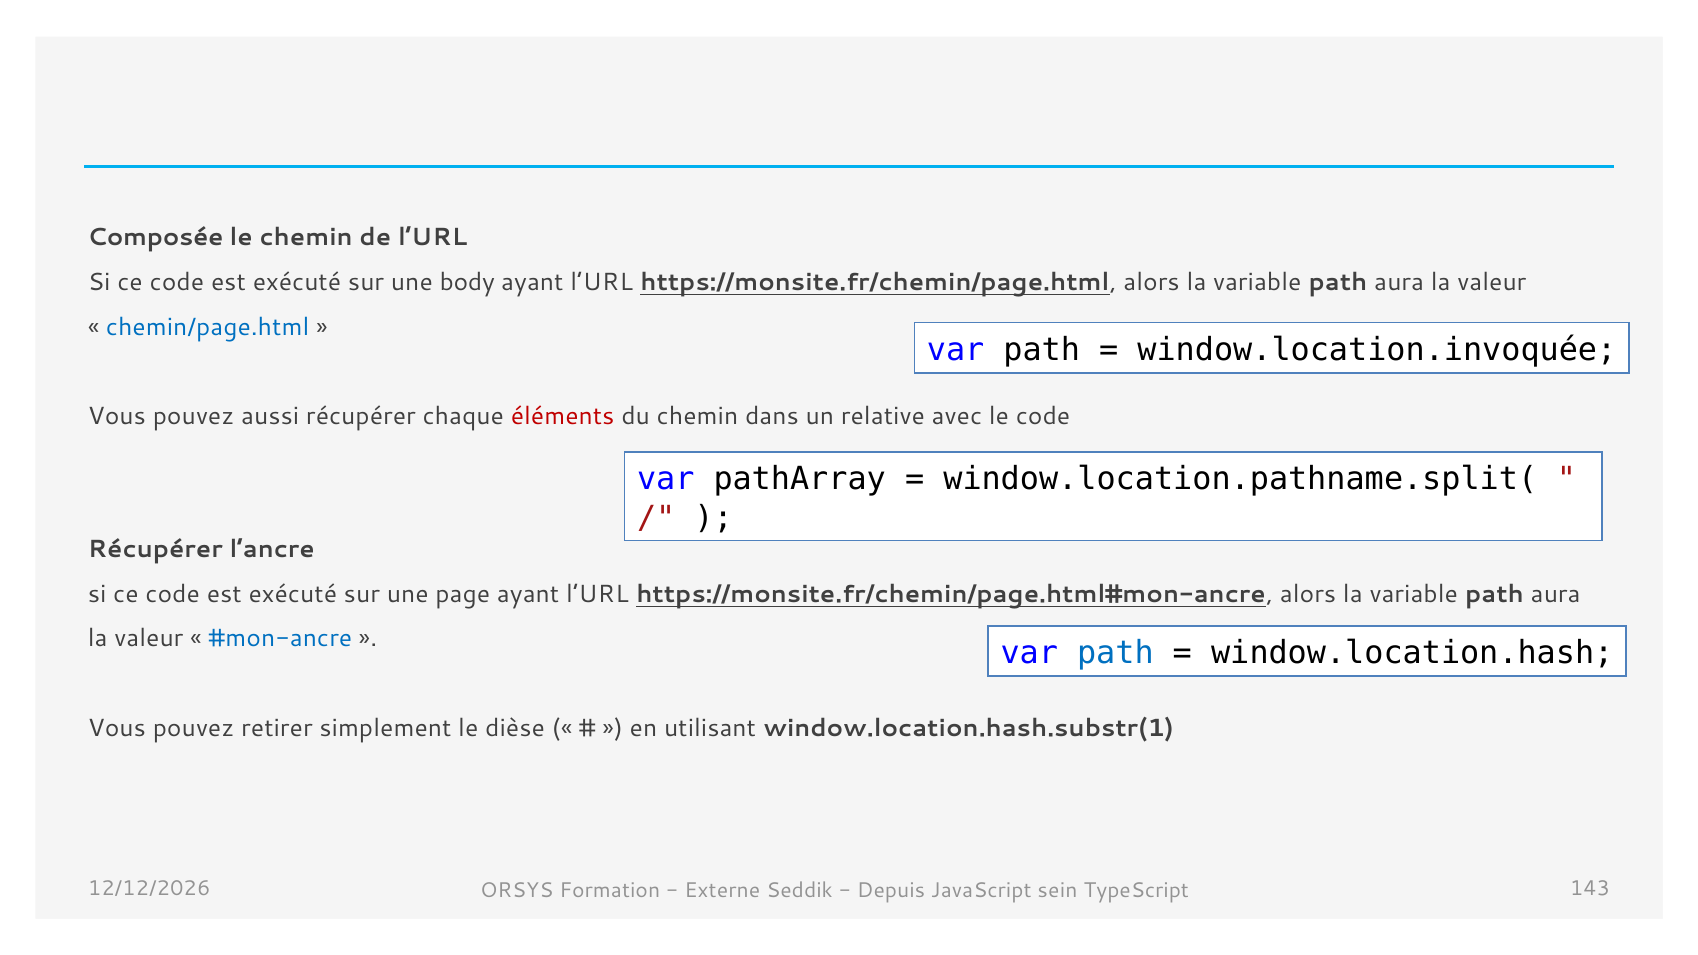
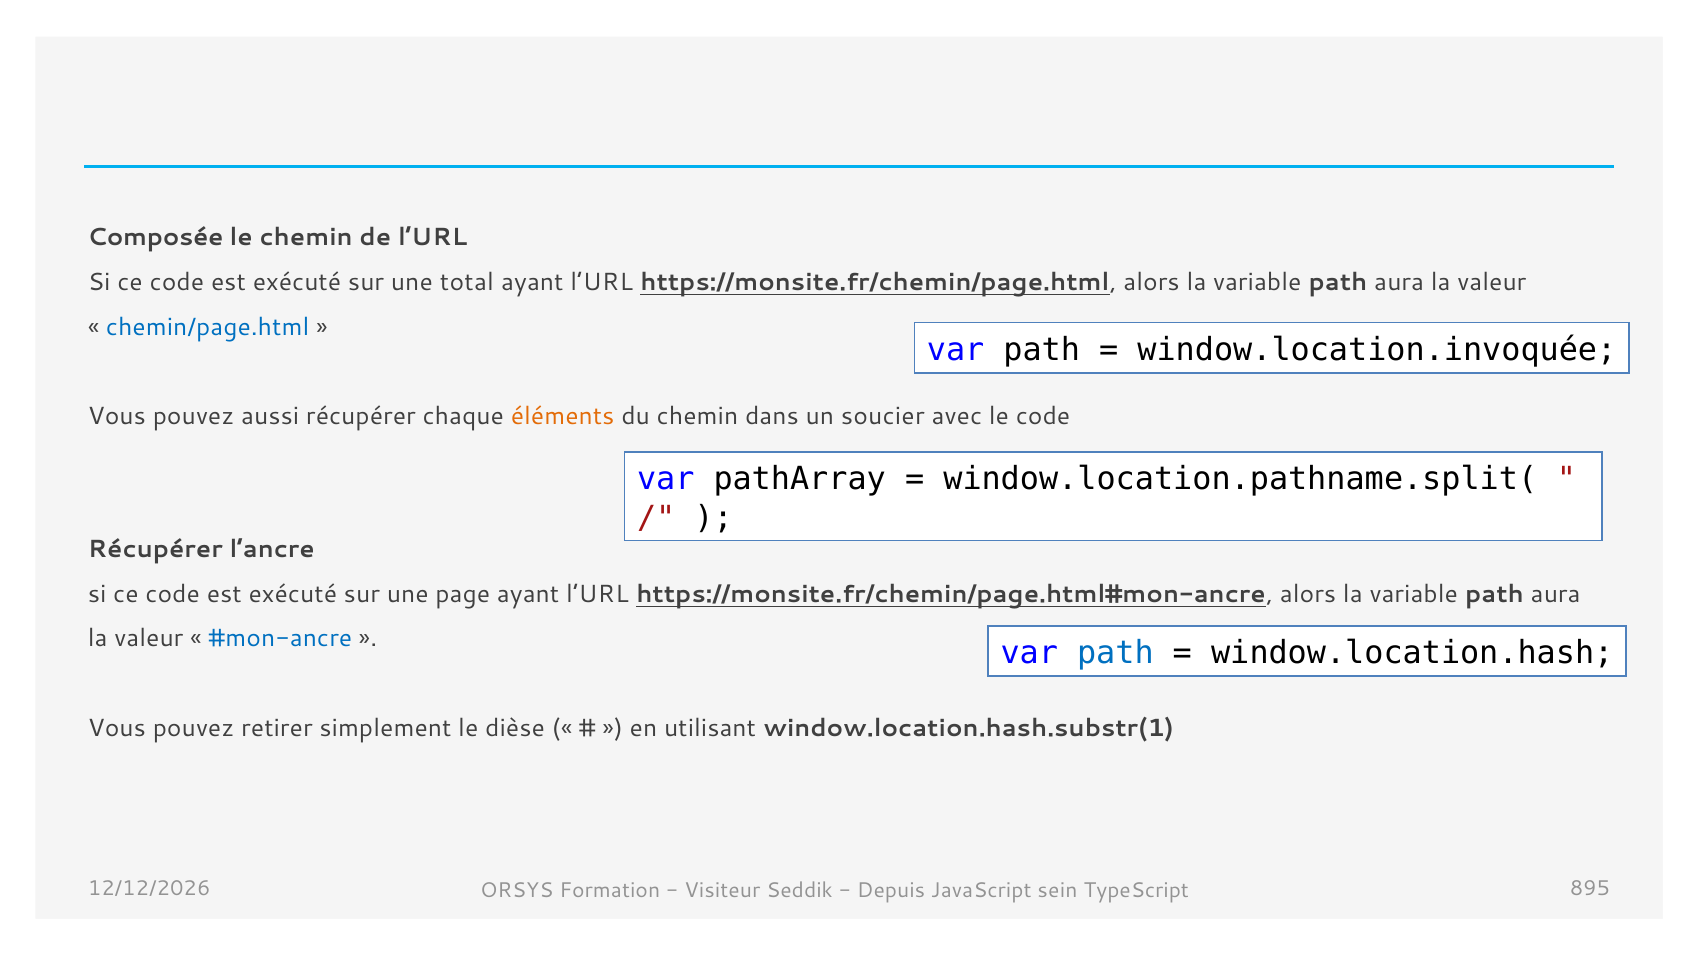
body: body -> total (467, 282)
éléments colour: red -> orange (563, 416)
relative: relative -> soucier (883, 416)
Externe: Externe -> Visiteur (722, 891)
143: 143 -> 895 (1590, 889)
